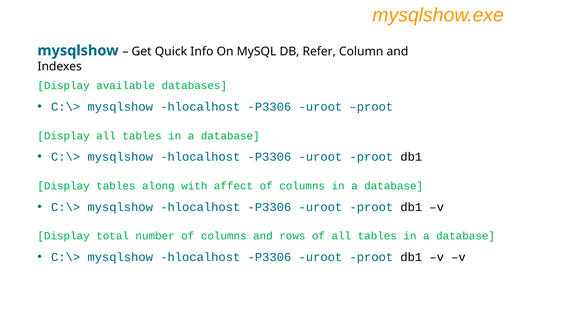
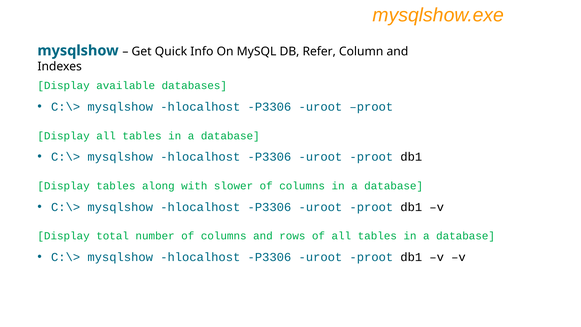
affect: affect -> slower (234, 186)
